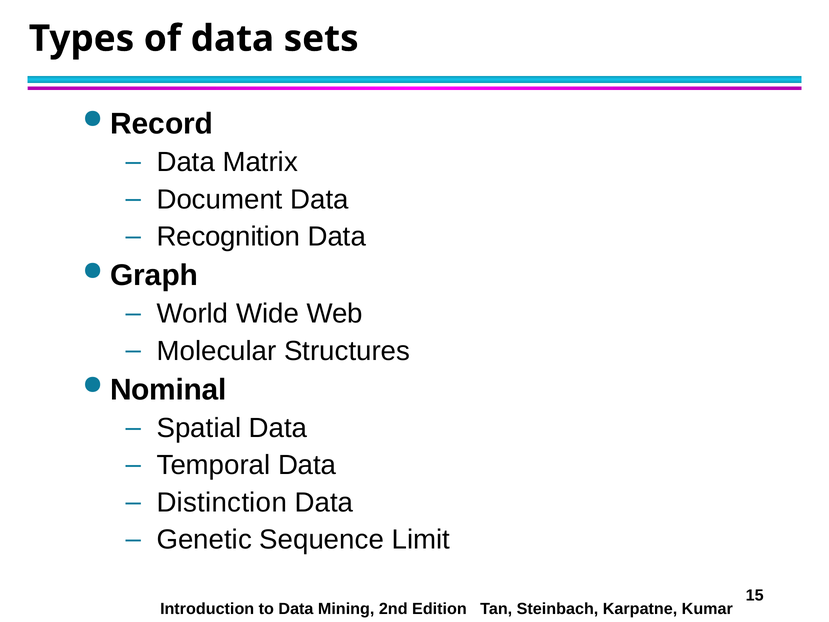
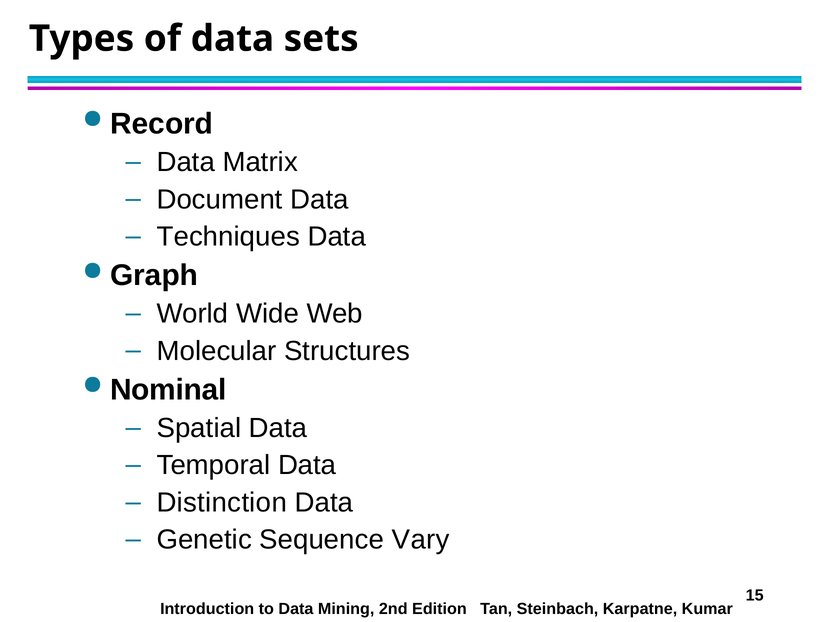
Recognition: Recognition -> Techniques (228, 237)
Limit: Limit -> Vary (421, 540)
